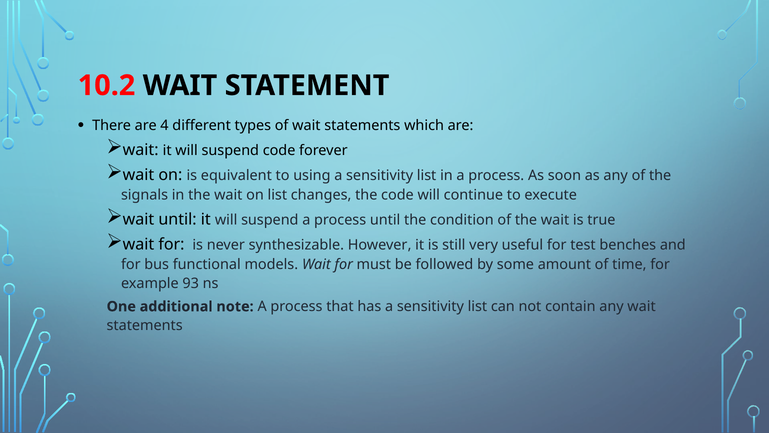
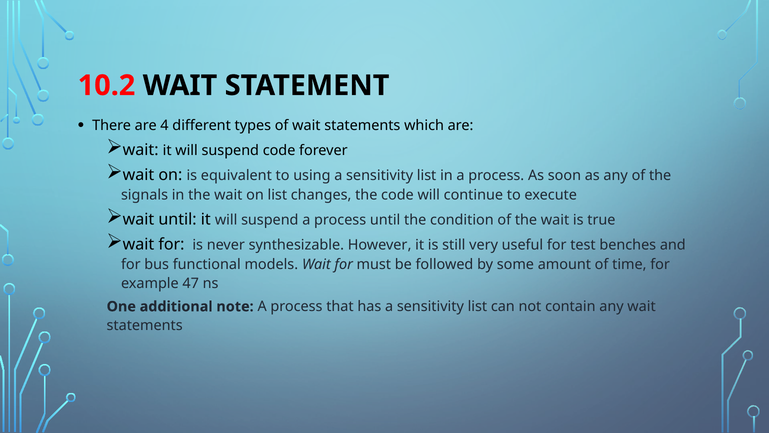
93: 93 -> 47 (191, 283)
